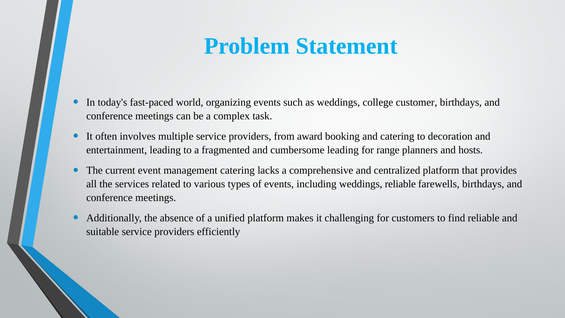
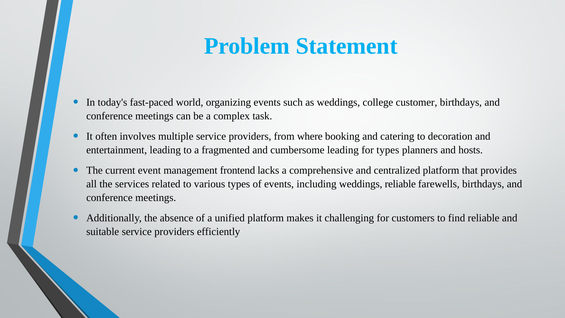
award: award -> where (310, 136)
for range: range -> types (388, 150)
management catering: catering -> frontend (238, 170)
